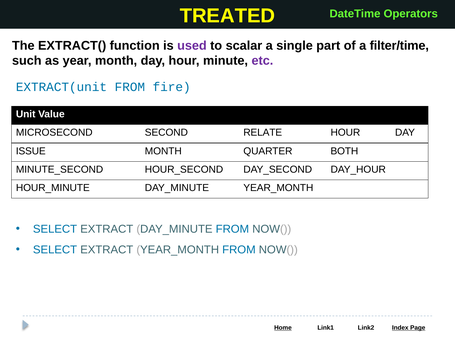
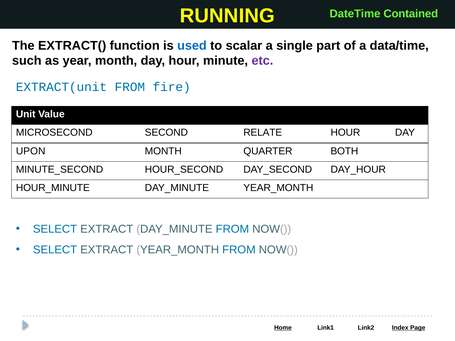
TREATED: TREATED -> RUNNING (227, 16)
Operators: Operators -> Contained (411, 14)
used colour: purple -> blue (192, 46)
filter/time: filter/time -> data/time (399, 46)
ISSUE: ISSUE -> UPON (31, 151)
